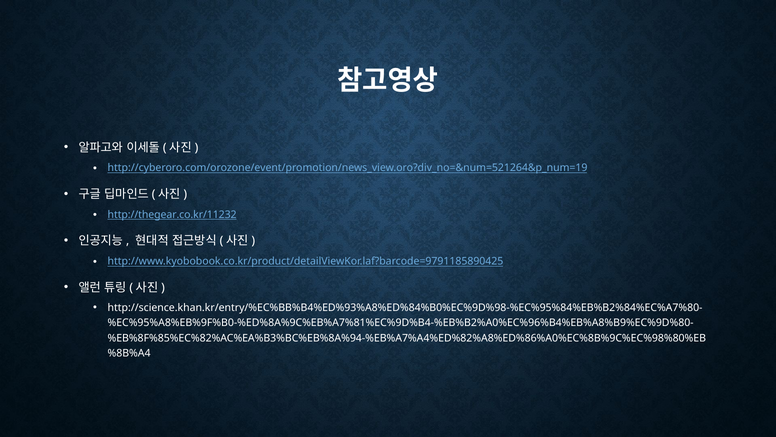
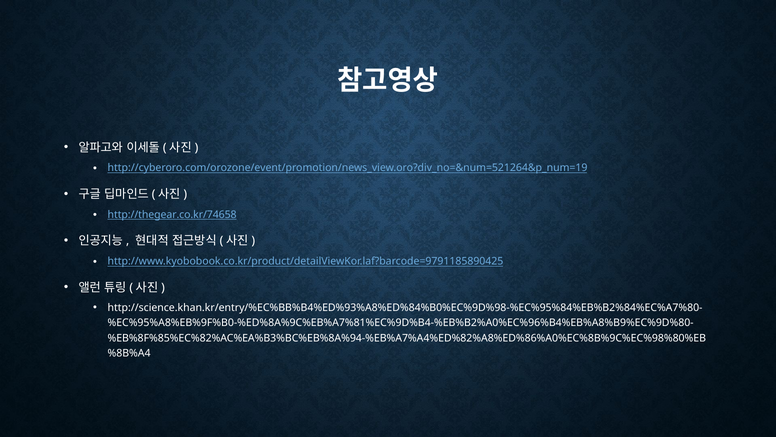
http://thegear.co.kr/11232: http://thegear.co.kr/11232 -> http://thegear.co.kr/74658 (172, 214)
